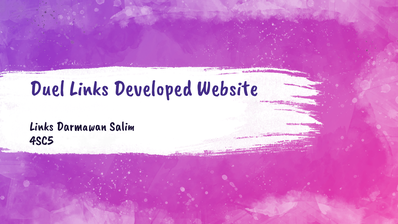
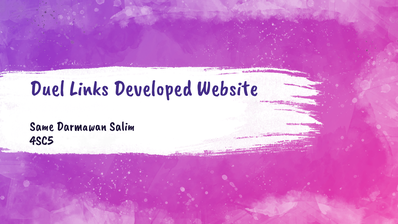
Links: Links -> Same (42, 126)
